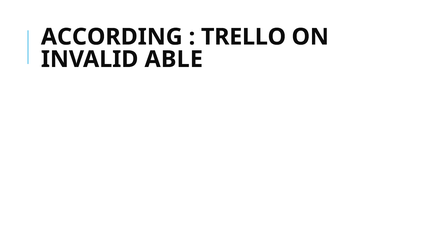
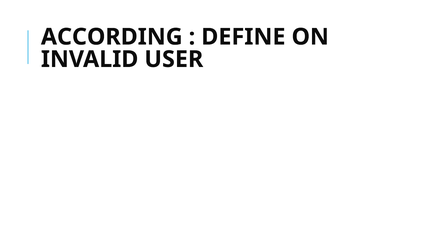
TRELLO: TRELLO -> DEFINE (243, 37)
ABLE: ABLE -> USER (174, 59)
